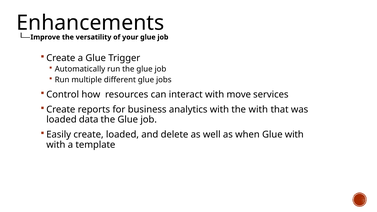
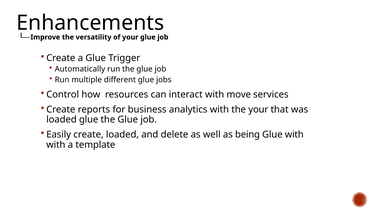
the with: with -> your (258, 109)
loaded data: data -> glue (89, 120)
when: when -> being (248, 135)
